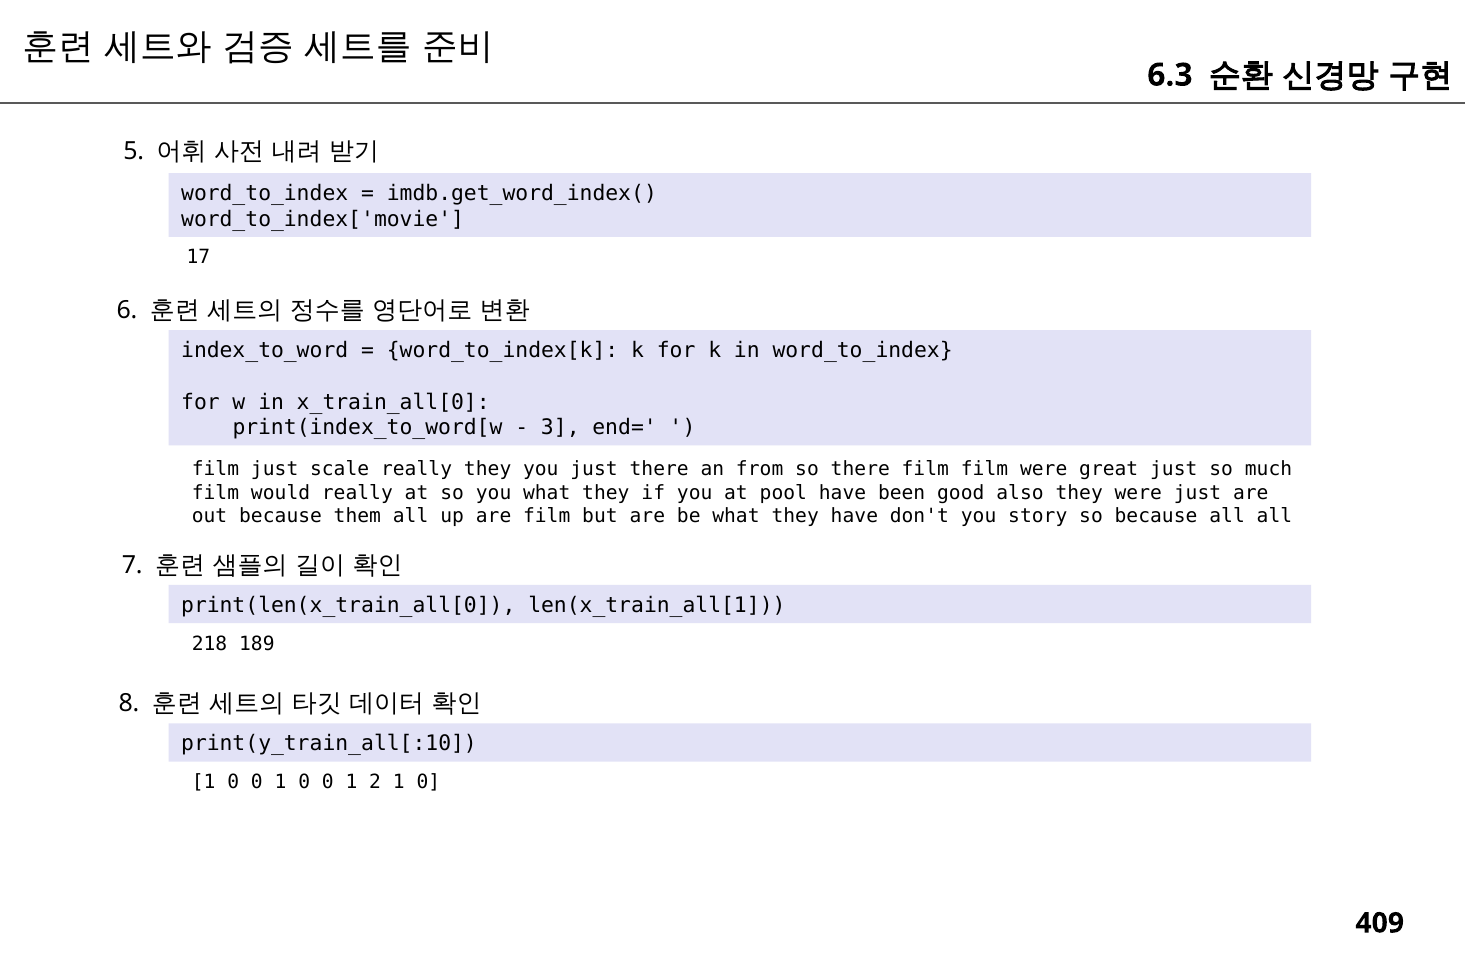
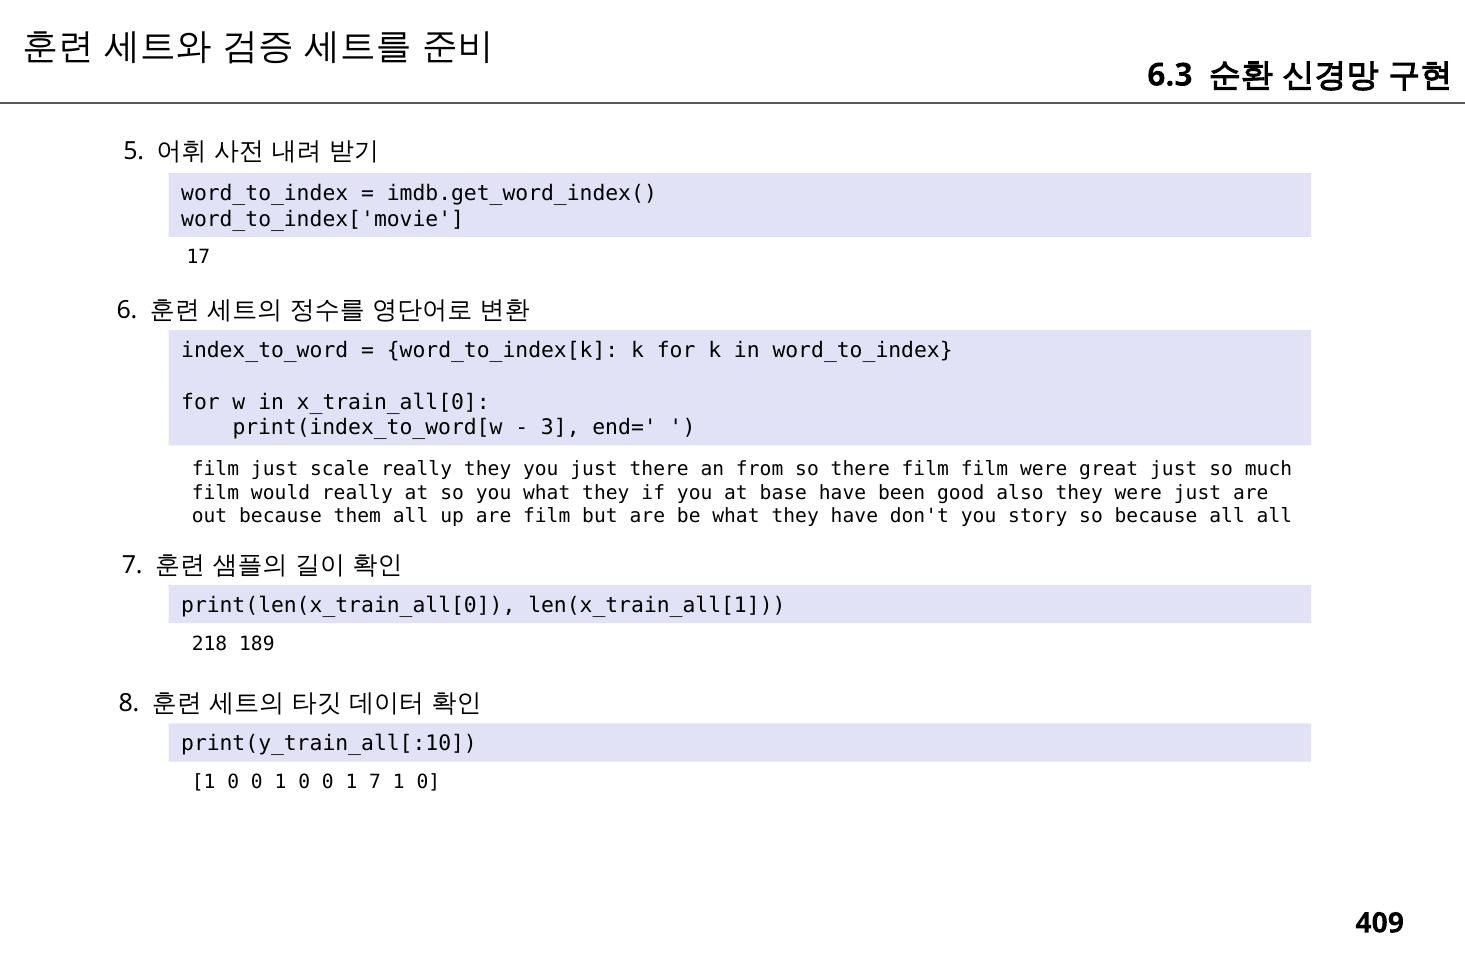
pool: pool -> base (783, 493)
1 2: 2 -> 7 (375, 783)
